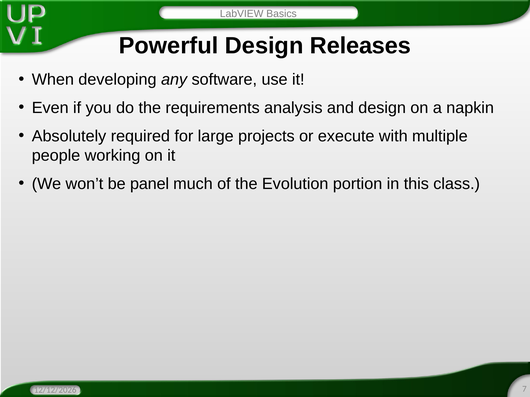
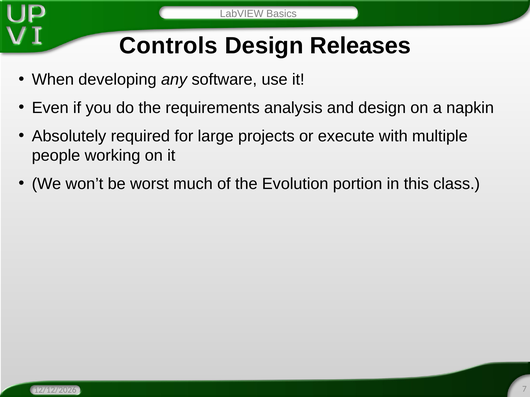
Powerful: Powerful -> Controls (169, 46)
panel: panel -> worst (149, 184)
